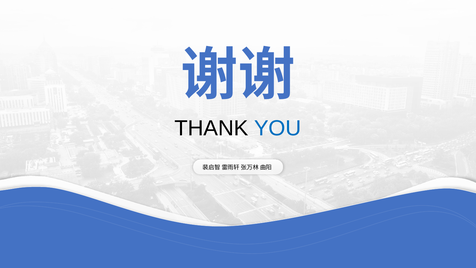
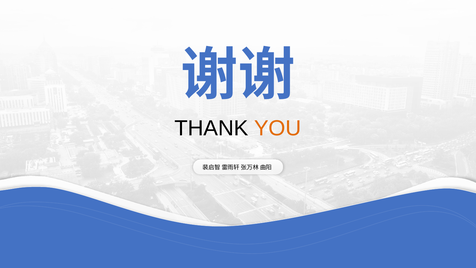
YOU colour: blue -> orange (278, 128)
